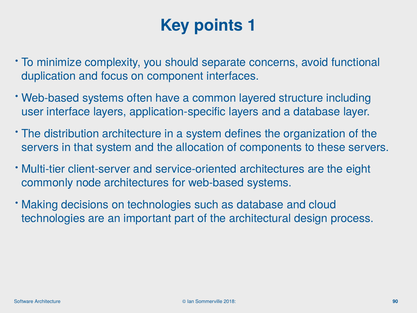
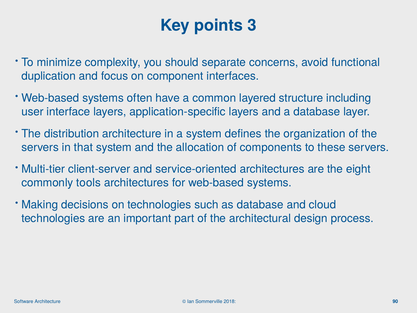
1: 1 -> 3 (252, 26)
node: node -> tools (89, 183)
